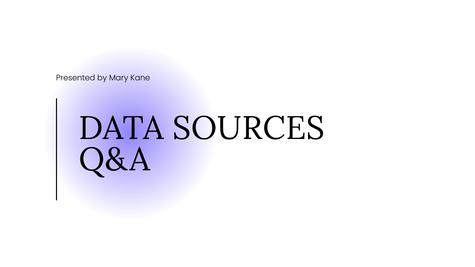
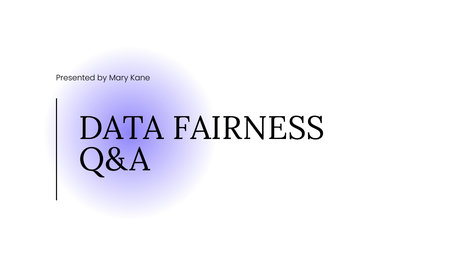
SOURCES: SOURCES -> FAIRNESS (249, 128)
